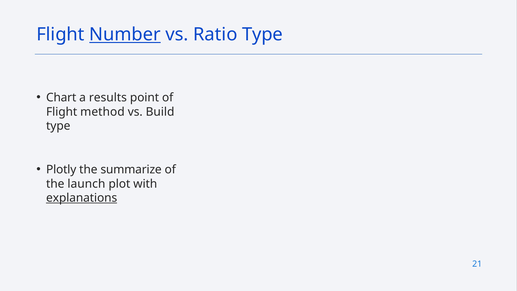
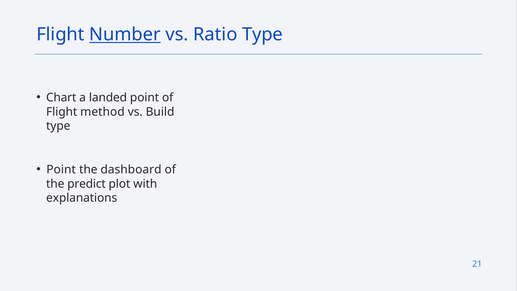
results: results -> landed (108, 98)
Plotly: Plotly -> Point (61, 169)
summarize: summarize -> dashboard (131, 169)
launch: launch -> predict (87, 184)
explanations underline: present -> none (82, 198)
